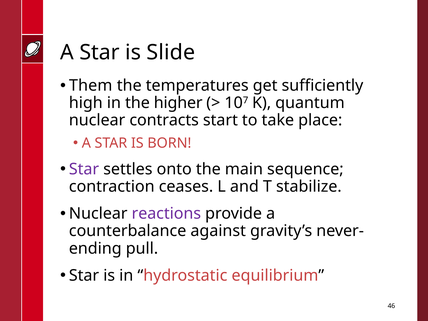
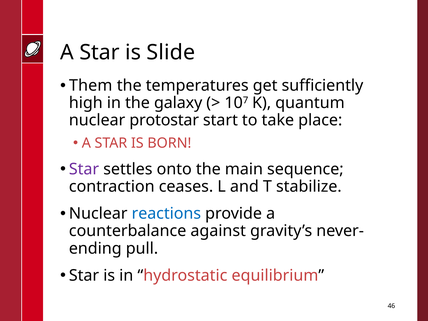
higher: higher -> galaxy (178, 103)
contracts: contracts -> protostar (164, 120)
reactions colour: purple -> blue (166, 214)
